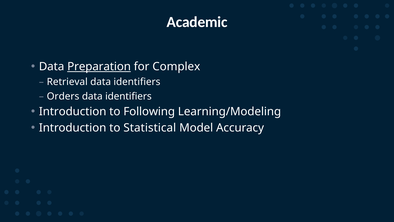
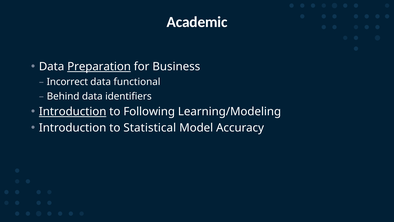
Complex: Complex -> Business (176, 67)
Retrieval: Retrieval -> Incorrect (67, 82)
identifiers: identifiers -> functional (137, 82)
Orders: Orders -> Behind (63, 96)
Introduction underline: none -> present (73, 112)
